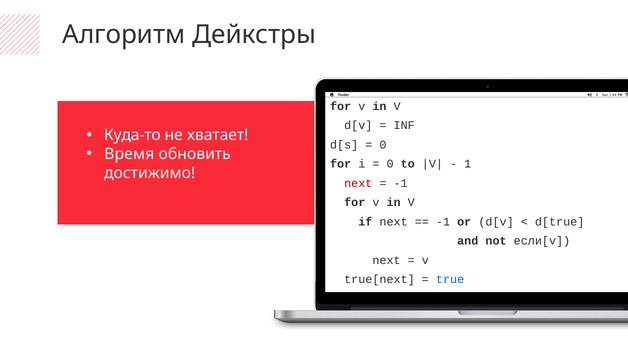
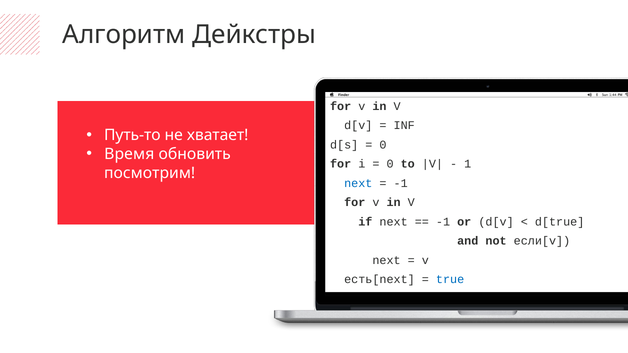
Куда-то: Куда-то -> Путь-то (132, 135)
достижимо: достижимо -> посмотрим (150, 173)
next colour: red -> blue (358, 183)
true[next: true[next -> есть[next (379, 280)
